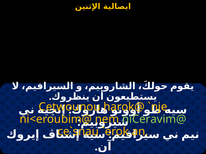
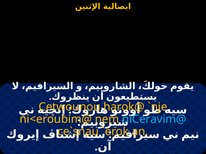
niCeravim@ colour: light green -> light blue (154, 120)
